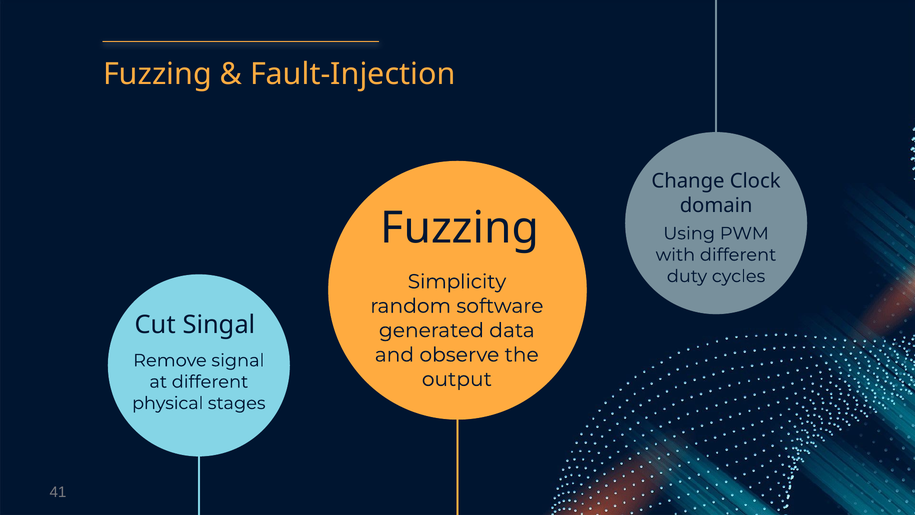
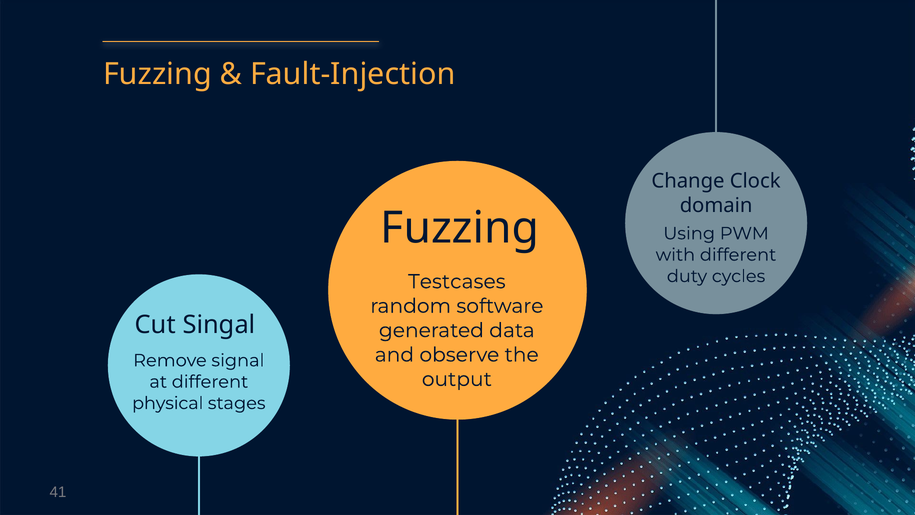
Simplicity: Simplicity -> Testcases (457, 281)
